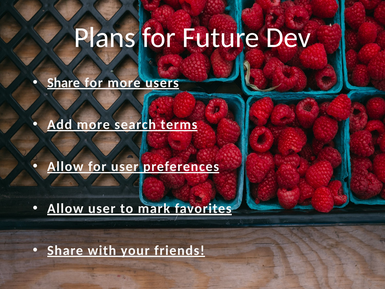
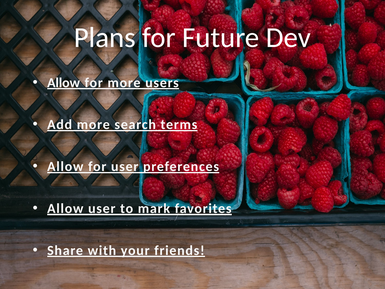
Share: Share -> Allow (64, 83)
